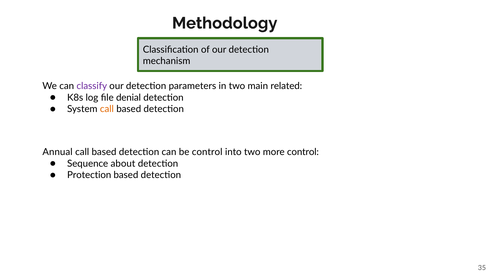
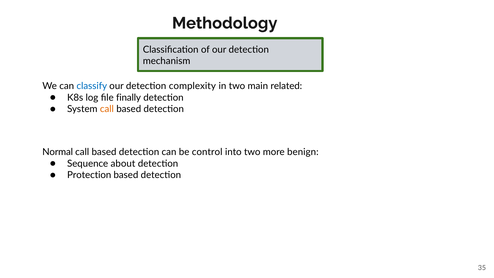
classify colour: purple -> blue (92, 86)
parameters: parameters -> complexity (192, 86)
denial: denial -> finally (129, 97)
Annual: Annual -> Normal (58, 152)
more control: control -> benign (303, 152)
